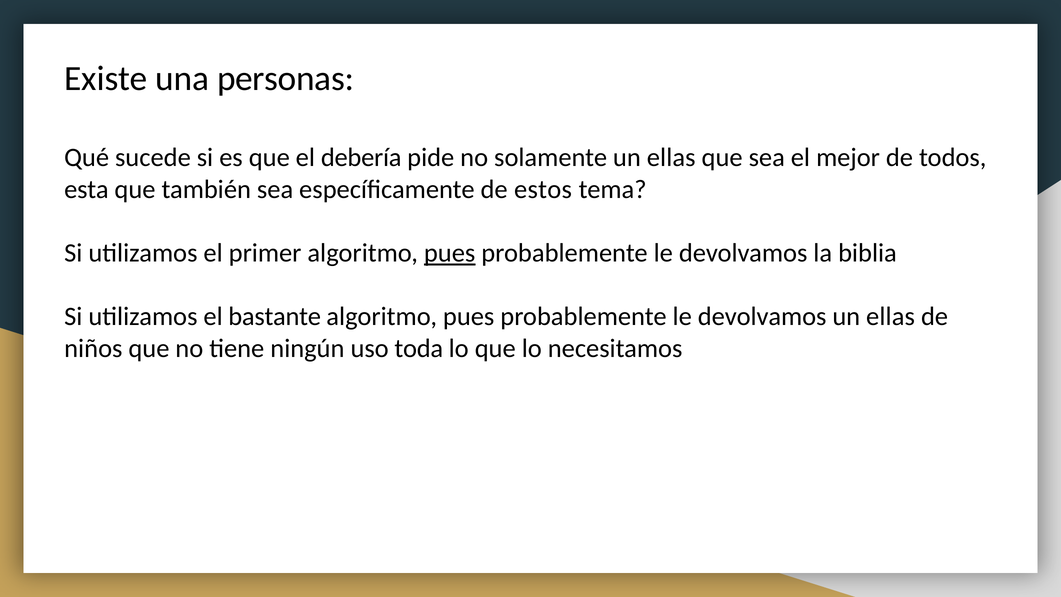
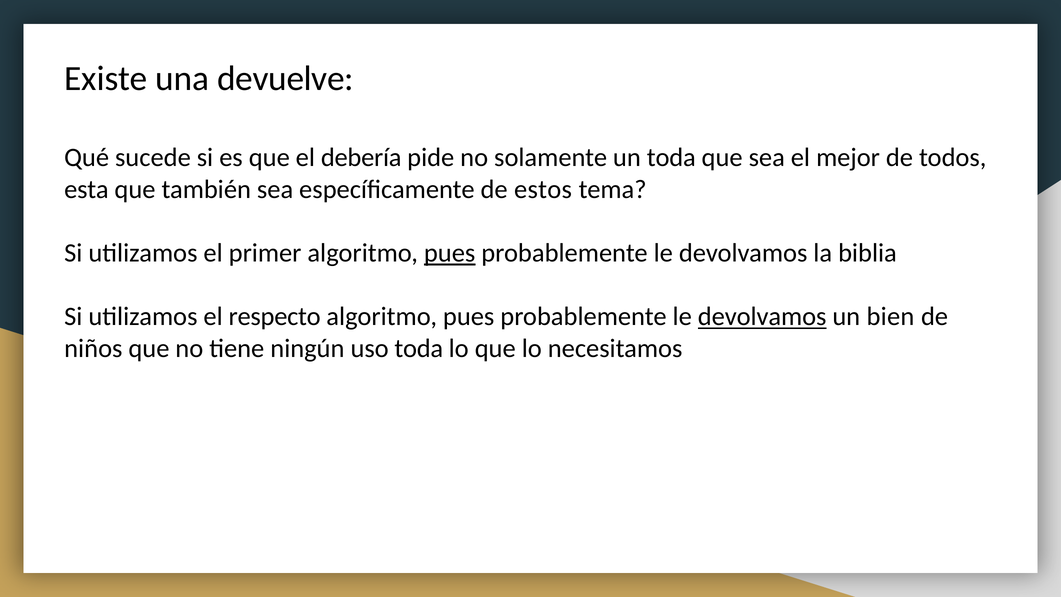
personas: personas -> devuelve (285, 79)
solamente un ellas: ellas -> toda (671, 157)
bastante: bastante -> respecto (275, 317)
devolvamos underline: none -> present (762, 317)
ellas: ellas -> bien (890, 317)
